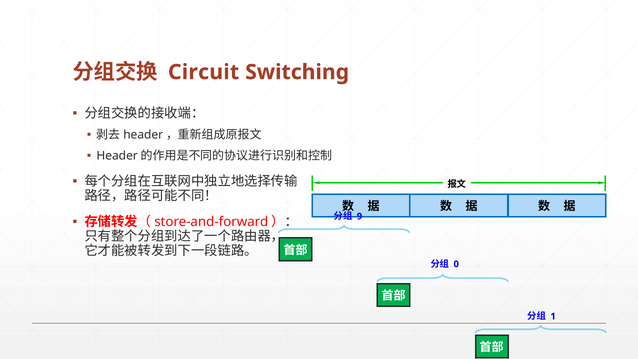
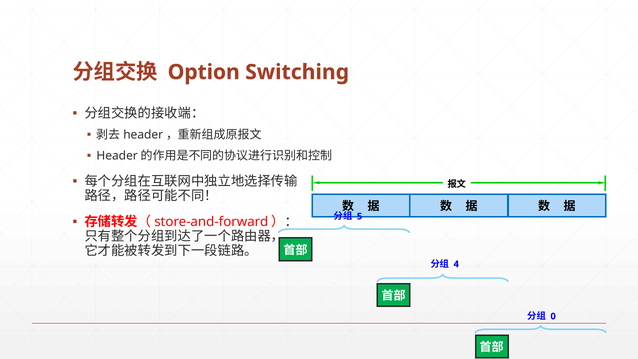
Circuit: Circuit -> Option (204, 72)
9: 9 -> 5 (359, 216)
0: 0 -> 4 (456, 264)
1: 1 -> 0 (553, 316)
